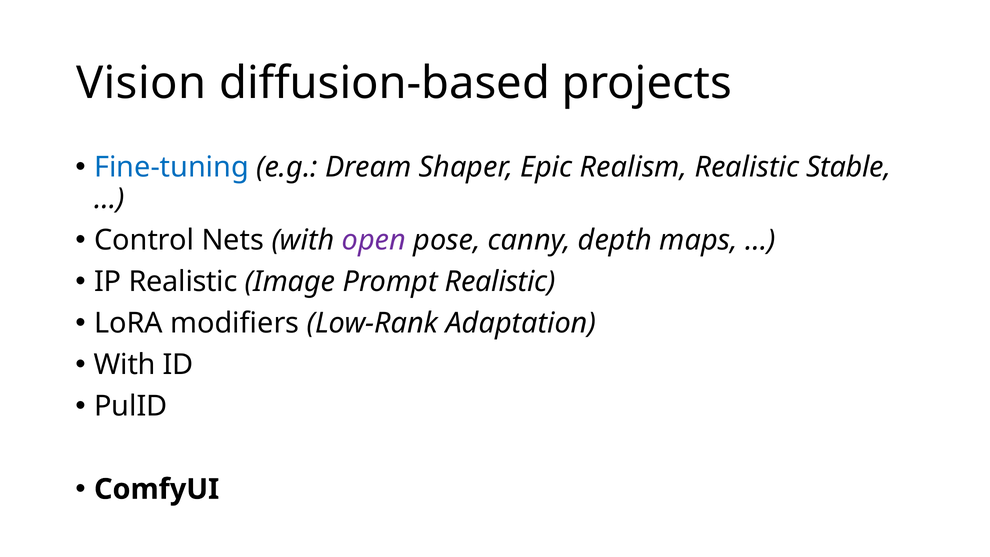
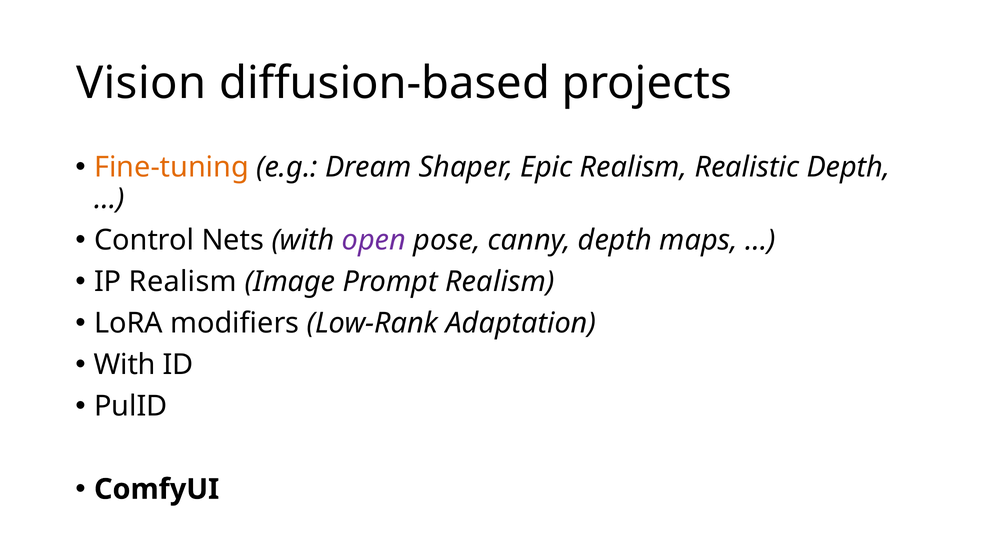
Fine-tuning colour: blue -> orange (171, 167)
Realistic Stable: Stable -> Depth (848, 167)
IP Realistic: Realistic -> Realism (183, 282)
Prompt Realistic: Realistic -> Realism (500, 282)
